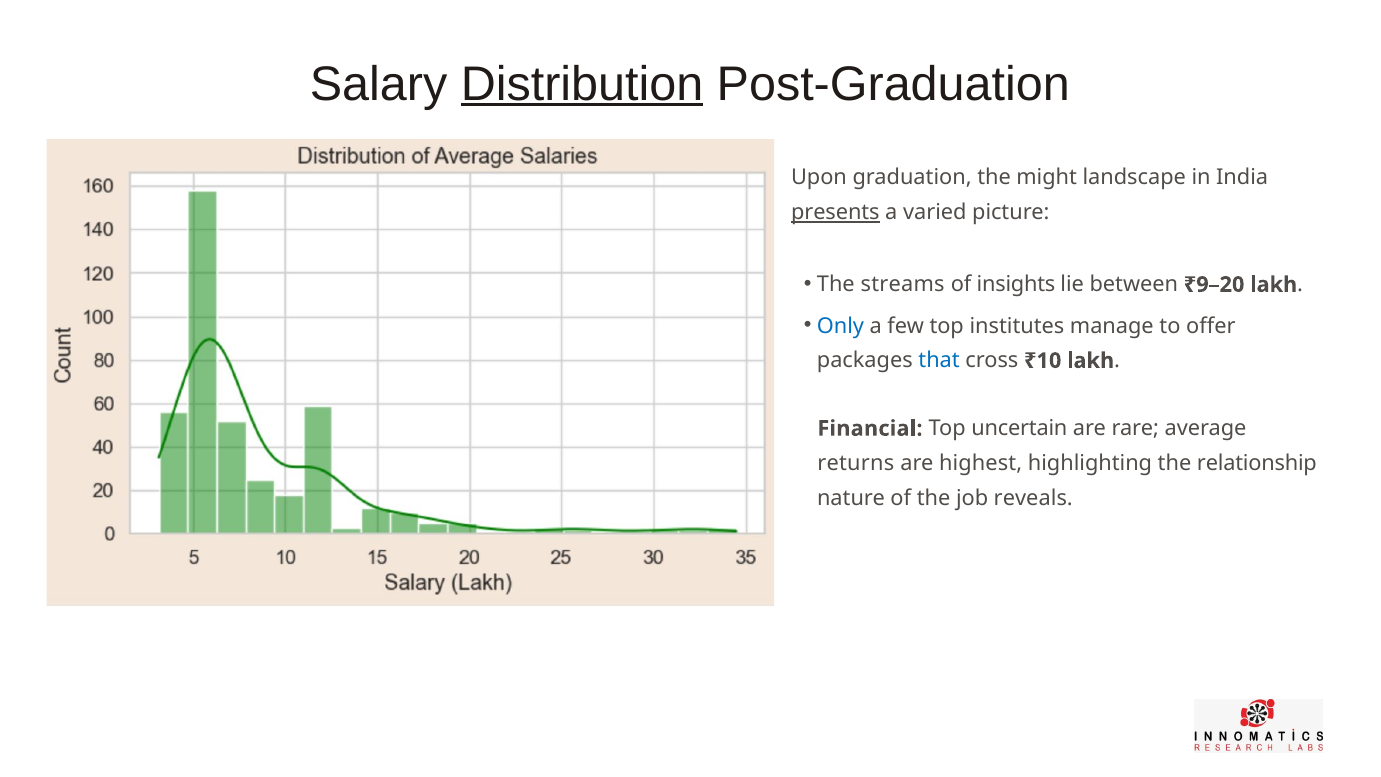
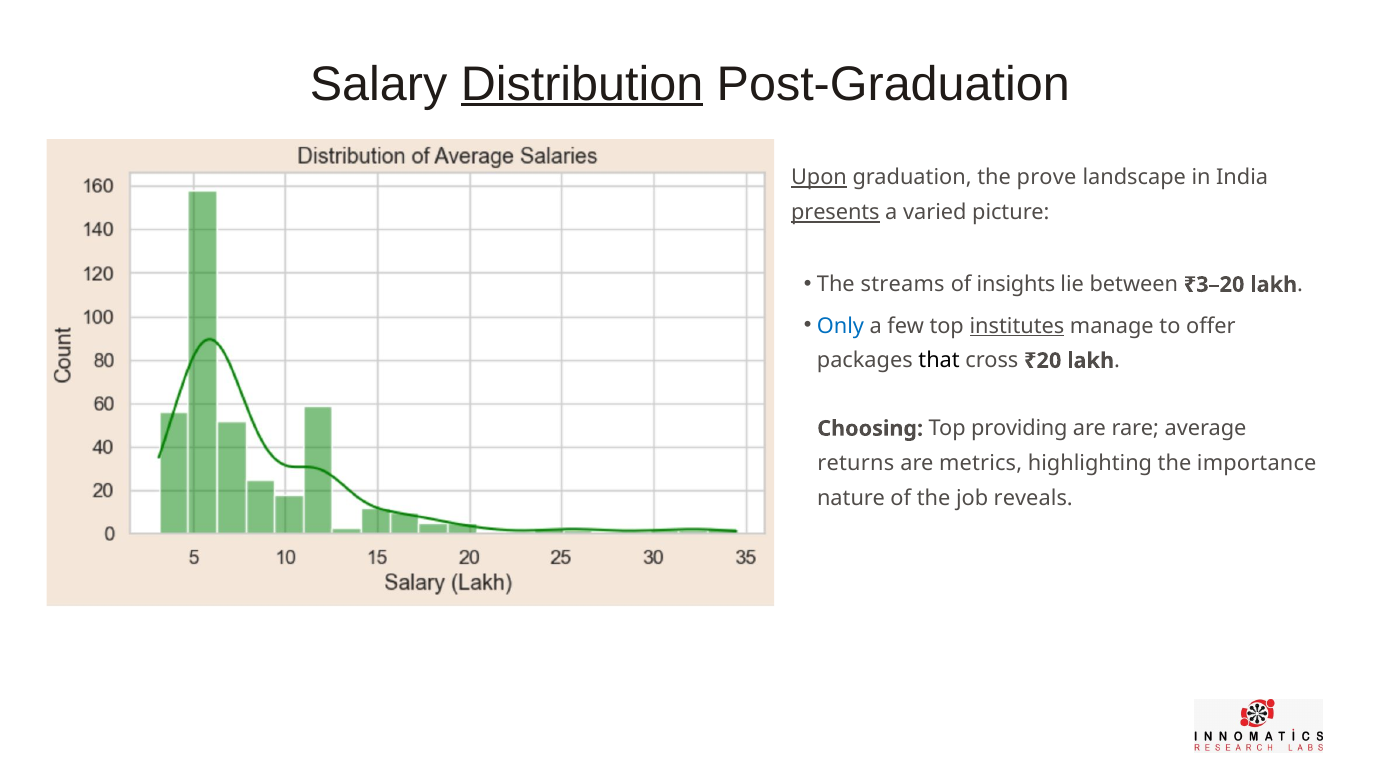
Upon underline: none -> present (819, 178)
might: might -> prove (1047, 178)
₹9–20: ₹9–20 -> ₹3–20 (1214, 285)
institutes underline: none -> present (1017, 326)
that colour: blue -> black (939, 361)
₹10: ₹10 -> ₹20 (1043, 361)
Financial: Financial -> Choosing (870, 428)
uncertain: uncertain -> providing (1019, 428)
highest: highest -> metrics (981, 463)
relationship: relationship -> importance (1257, 463)
